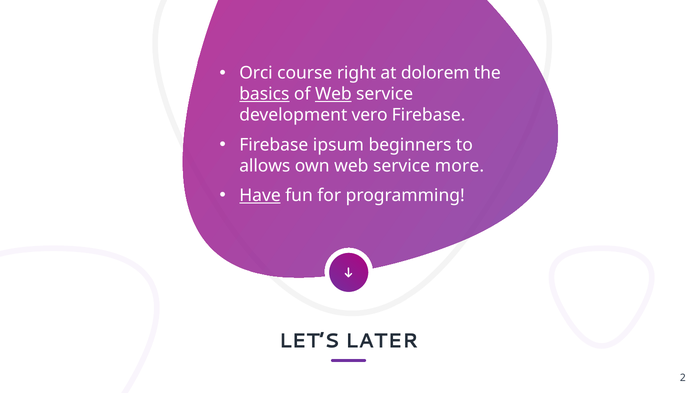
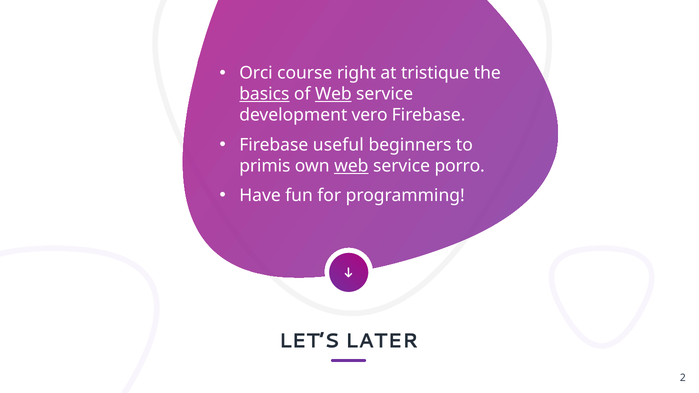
dolorem: dolorem -> tristique (435, 73)
ipsum: ipsum -> useful (338, 145)
allows: allows -> primis (265, 166)
web underline: none -> present (351, 166)
more: more -> porro (460, 166)
Have underline: present -> none (260, 196)
